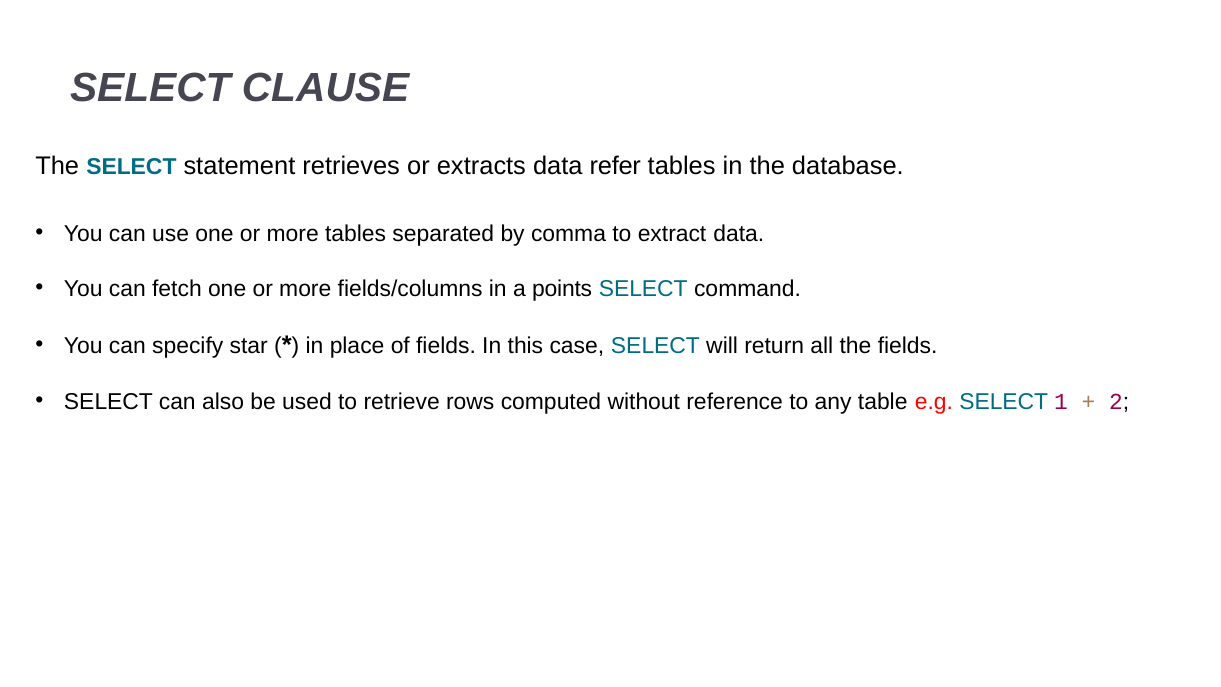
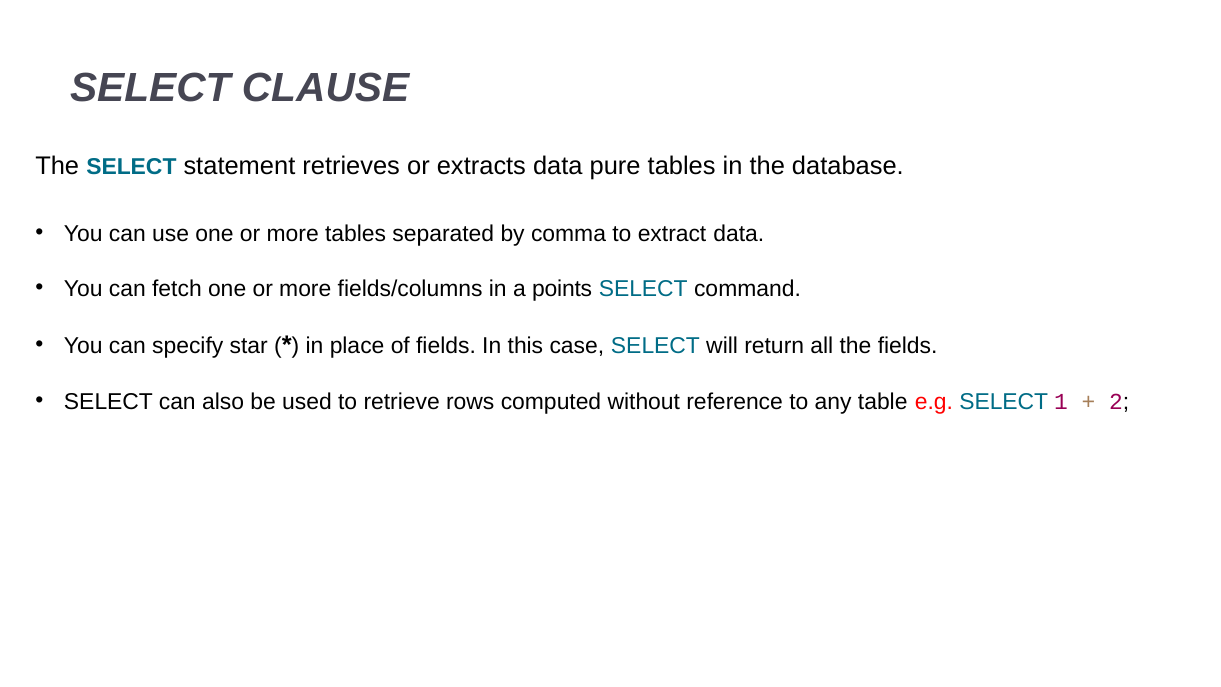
refer: refer -> pure (615, 166)
